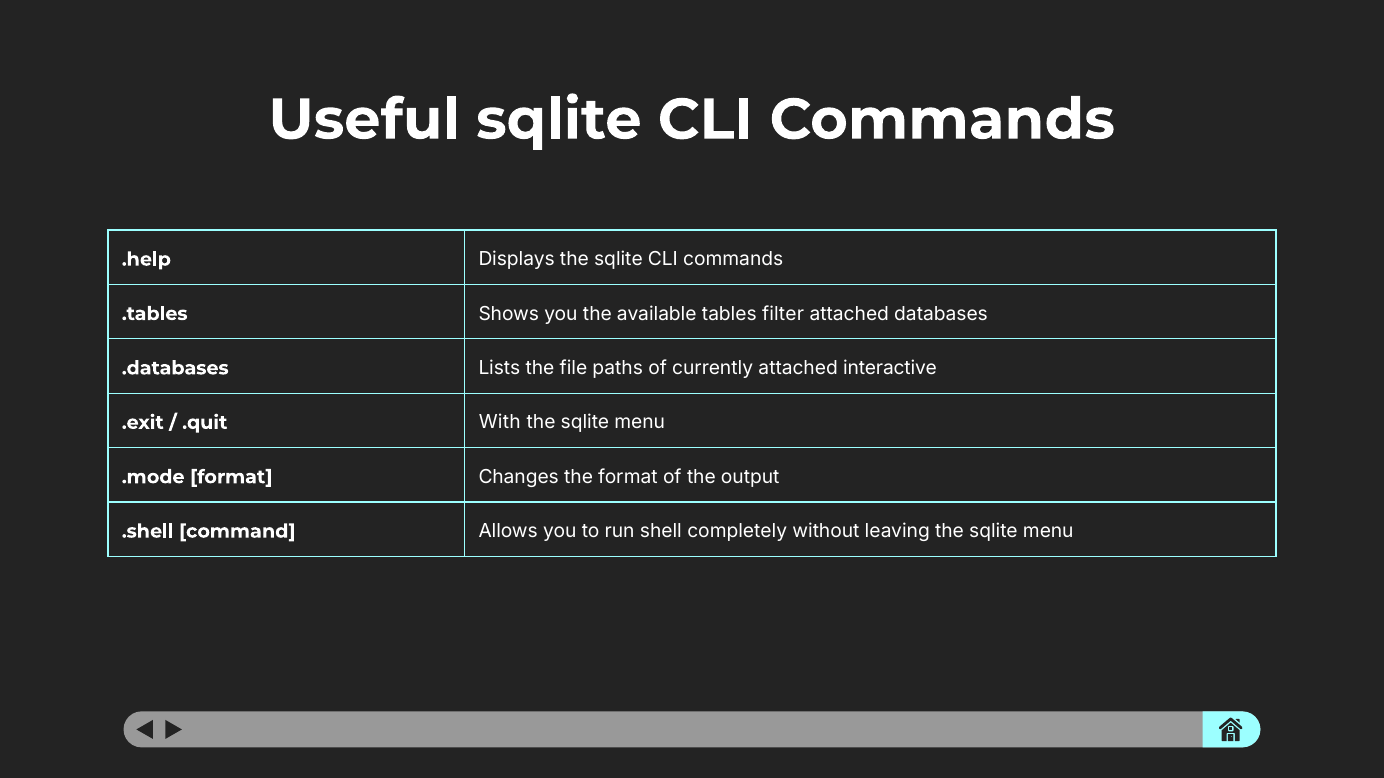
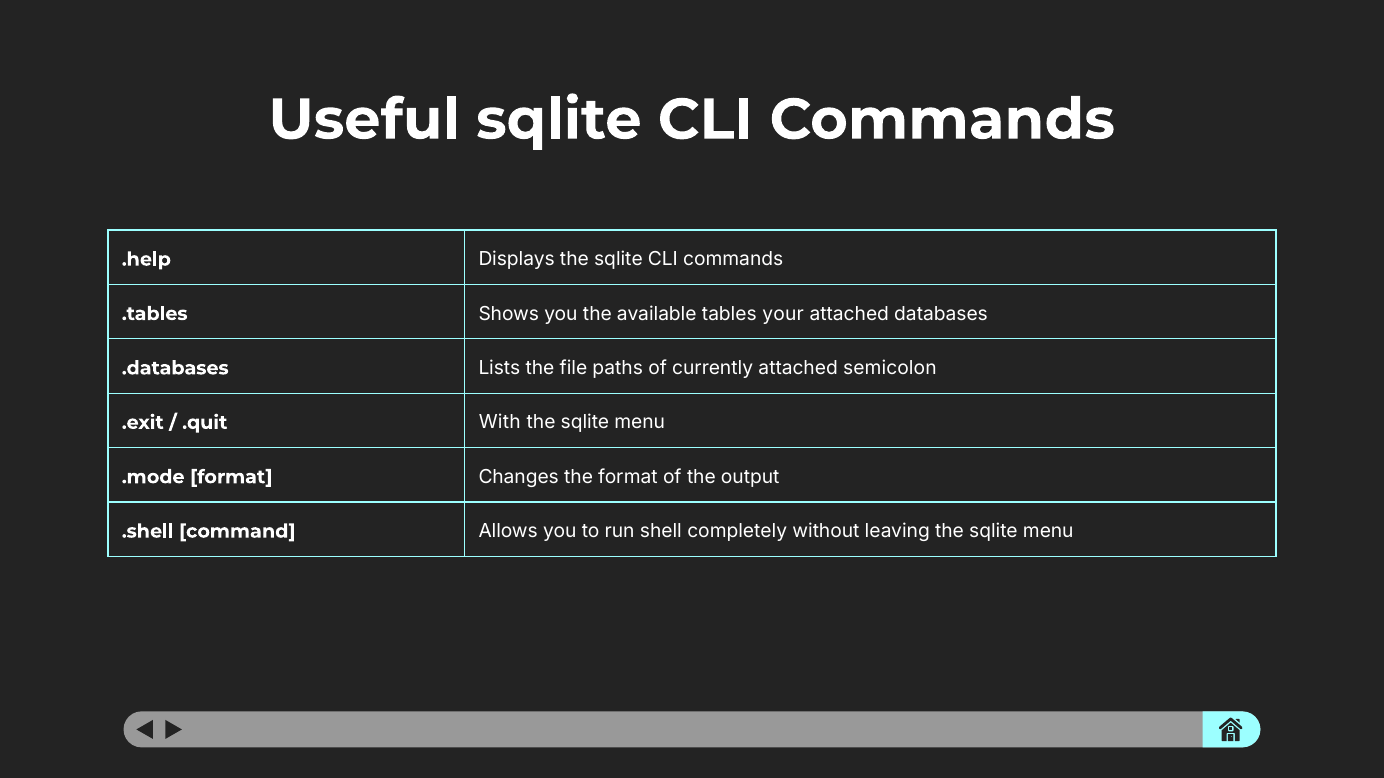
filter: filter -> your (783, 314)
interactive: interactive -> semicolon (890, 368)
